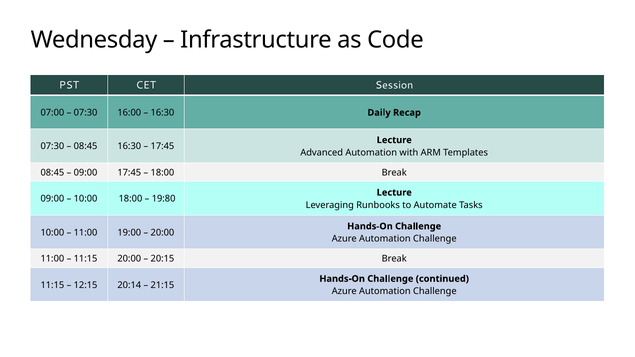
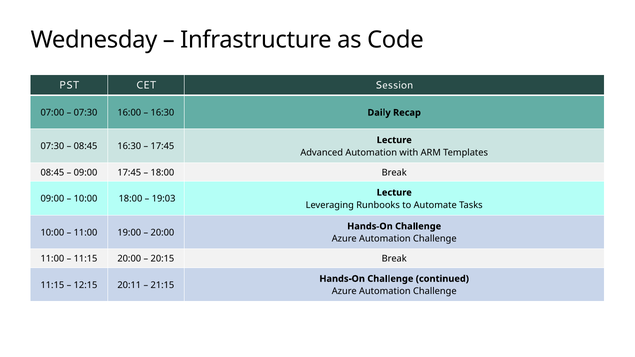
19:80: 19:80 -> 19:03 (164, 199)
20:14: 20:14 -> 20:11 (129, 285)
